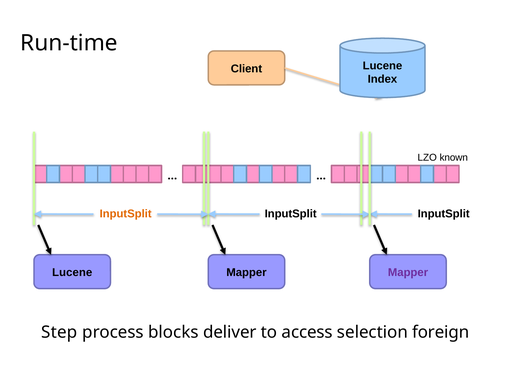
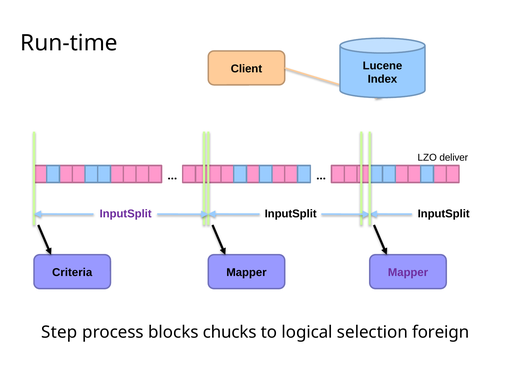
known: known -> deliver (454, 158)
InputSplit colour: orange -> purple (126, 214)
Lucene: Lucene -> Criteria (72, 273)
deliver: deliver -> chucks (230, 333)
access: access -> logical (307, 333)
